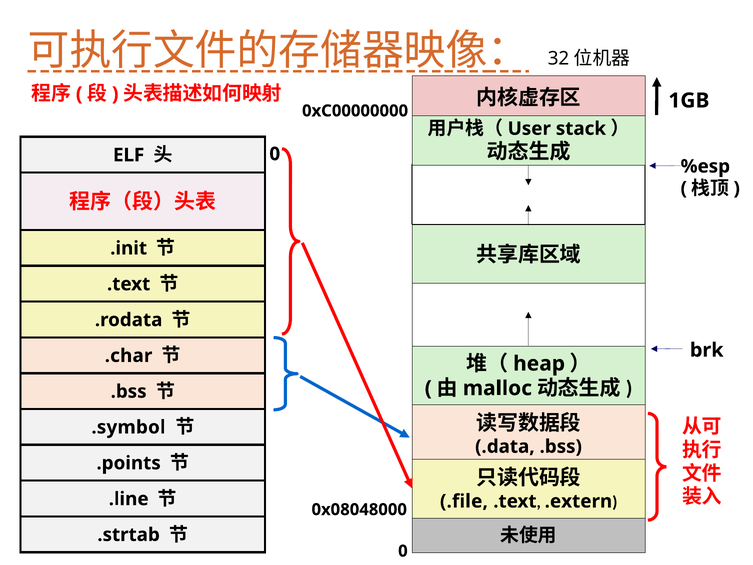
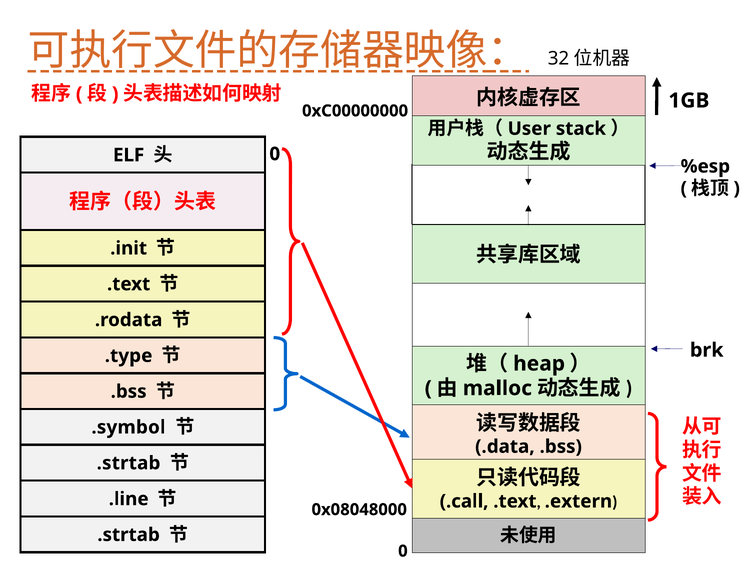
.char: .char -> .type (129, 356)
.points: .points -> .strtab (129, 463)
.file: .file -> .call (464, 501)
